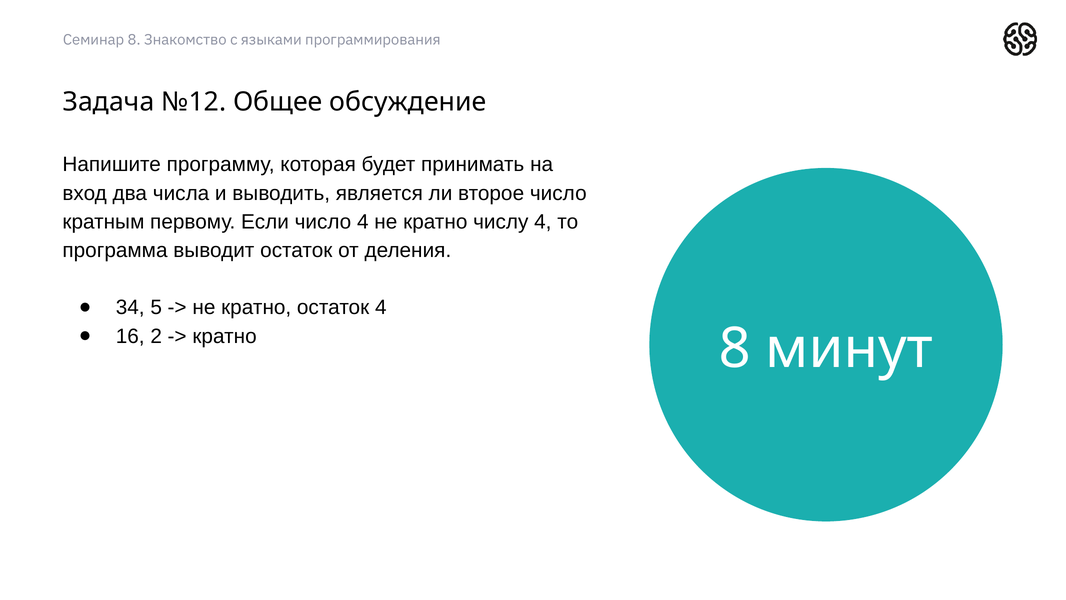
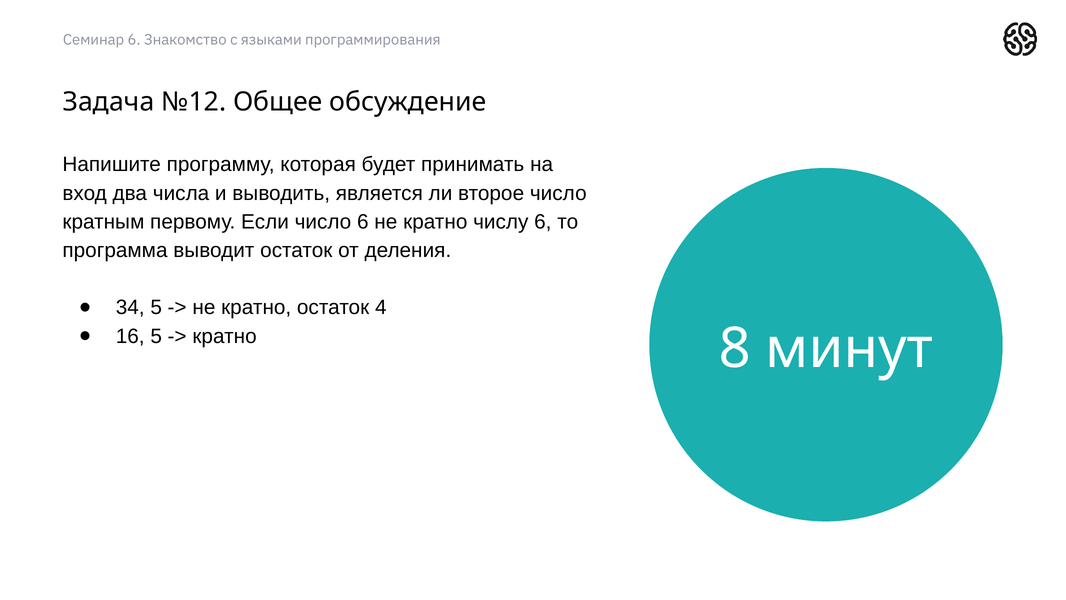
Семинар 8: 8 -> 6 (134, 40)
число 4: 4 -> 6 (363, 222)
числу 4: 4 -> 6 (543, 222)
16 2: 2 -> 5 (156, 336)
